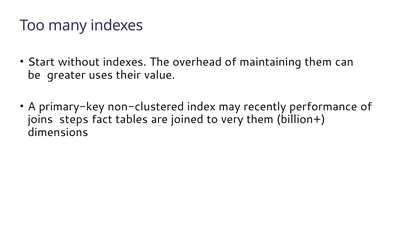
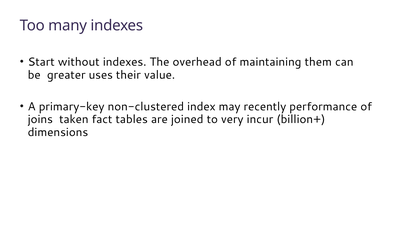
steps: steps -> taken (74, 119)
very them: them -> incur (260, 119)
